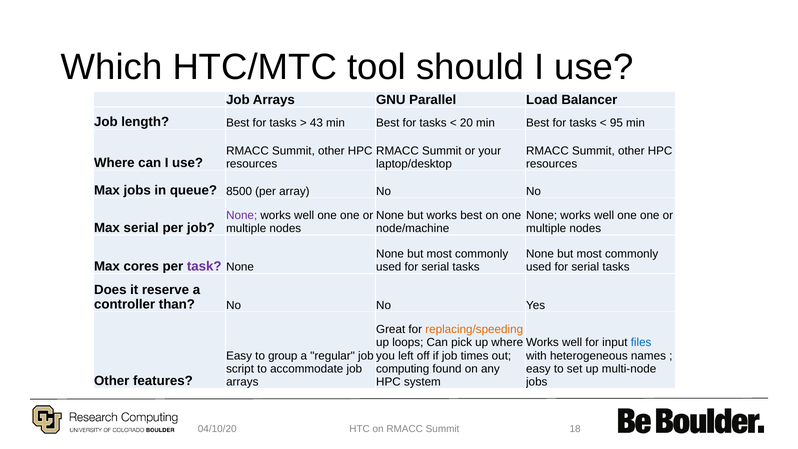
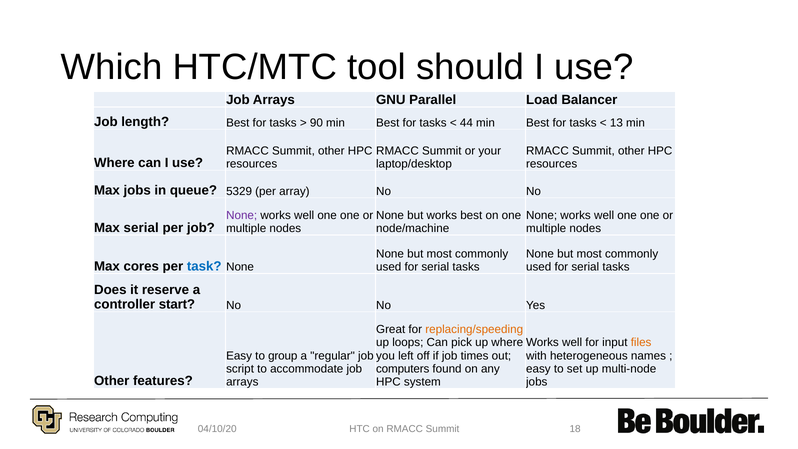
43: 43 -> 90 (316, 123)
20: 20 -> 44 (466, 123)
95: 95 -> 13 (616, 123)
8500: 8500 -> 5329 (239, 191)
task colour: purple -> blue (204, 266)
than: than -> start (177, 304)
files colour: blue -> orange (641, 343)
computing: computing -> computers (403, 369)
